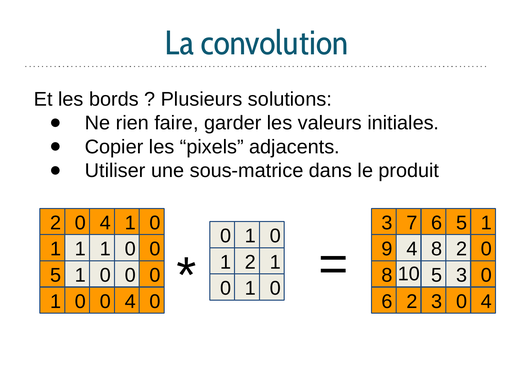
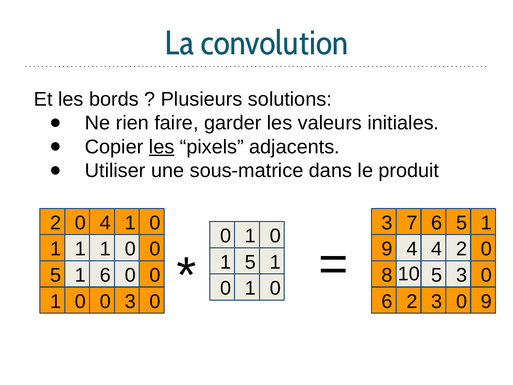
les underline: none -> present (162, 147)
8: 8 -> 4 (437, 249)
1 2: 2 -> 5 (250, 263)
5 1 0: 0 -> 6 (105, 276)
0 0 4: 4 -> 3 (130, 302)
3 0 4: 4 -> 9 (486, 302)
